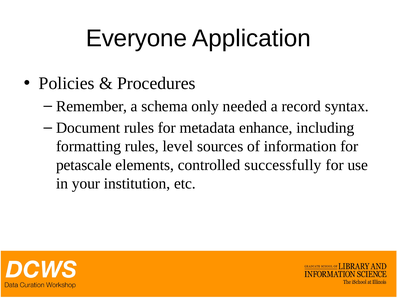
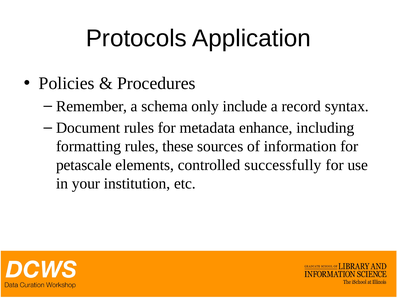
Everyone: Everyone -> Protocols (136, 38)
needed: needed -> include (245, 106)
level: level -> these (178, 146)
